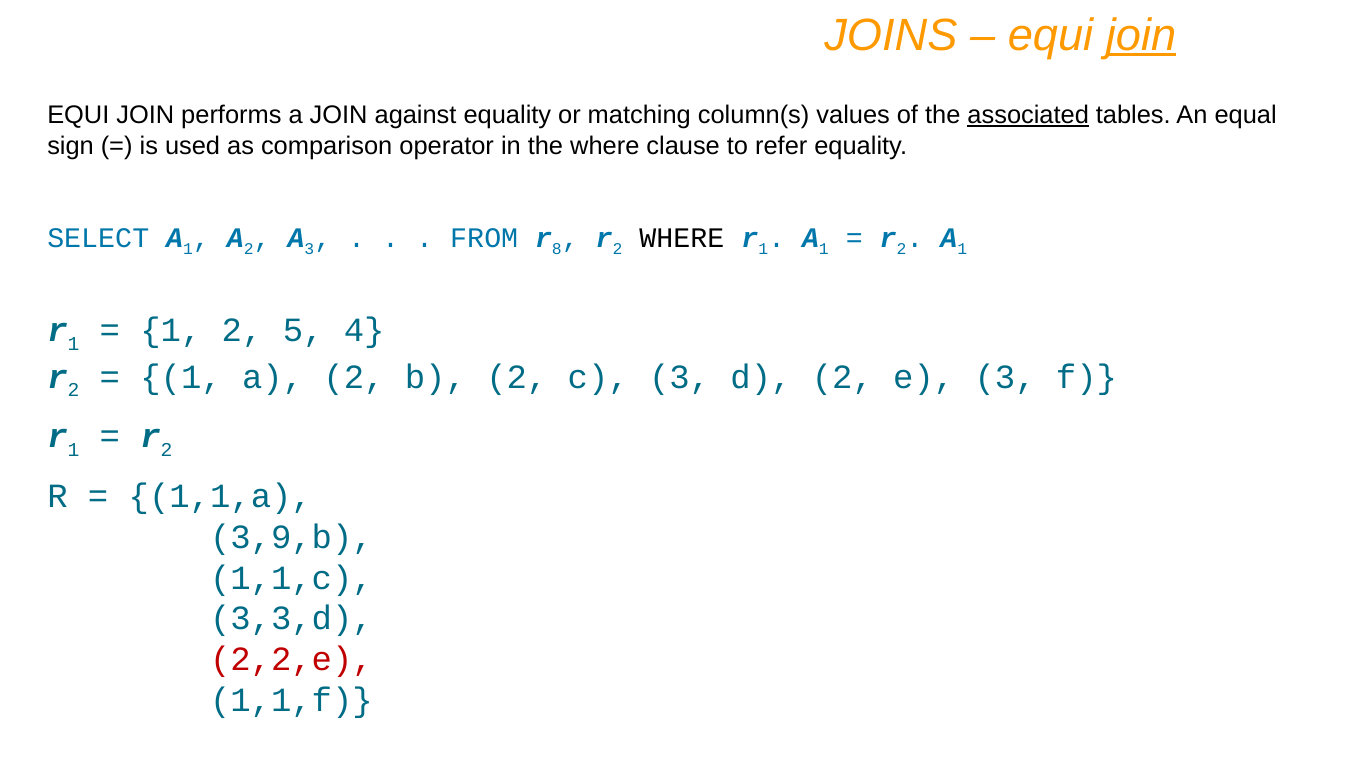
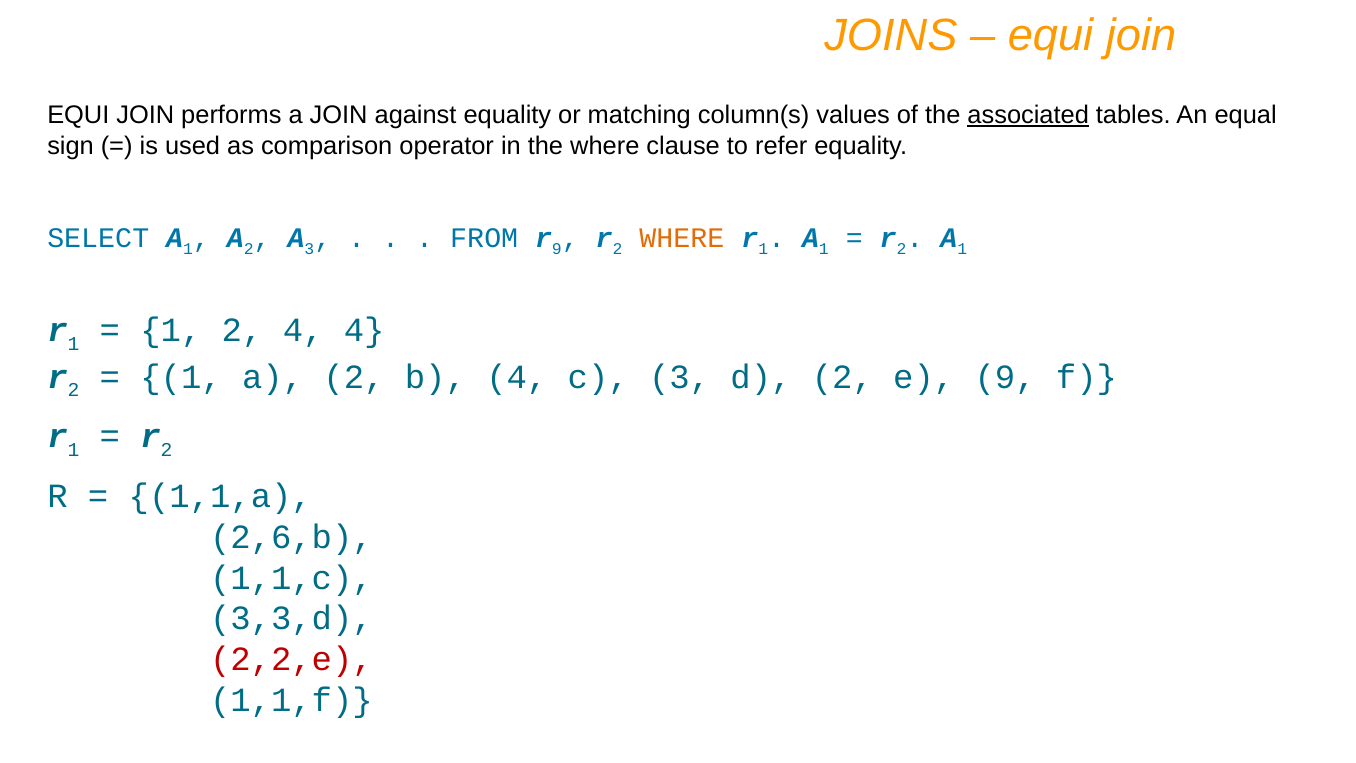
join underline: present -> none (1141, 35)
r 8: 8 -> 9 (557, 249)
WHERE colour: black -> orange (682, 238)
2 5: 5 -> 4 (303, 331)
b 2: 2 -> 4 (517, 377)
e 3: 3 -> 9 (1005, 377)
3,9,b: 3,9,b -> 2,6,b (291, 537)
